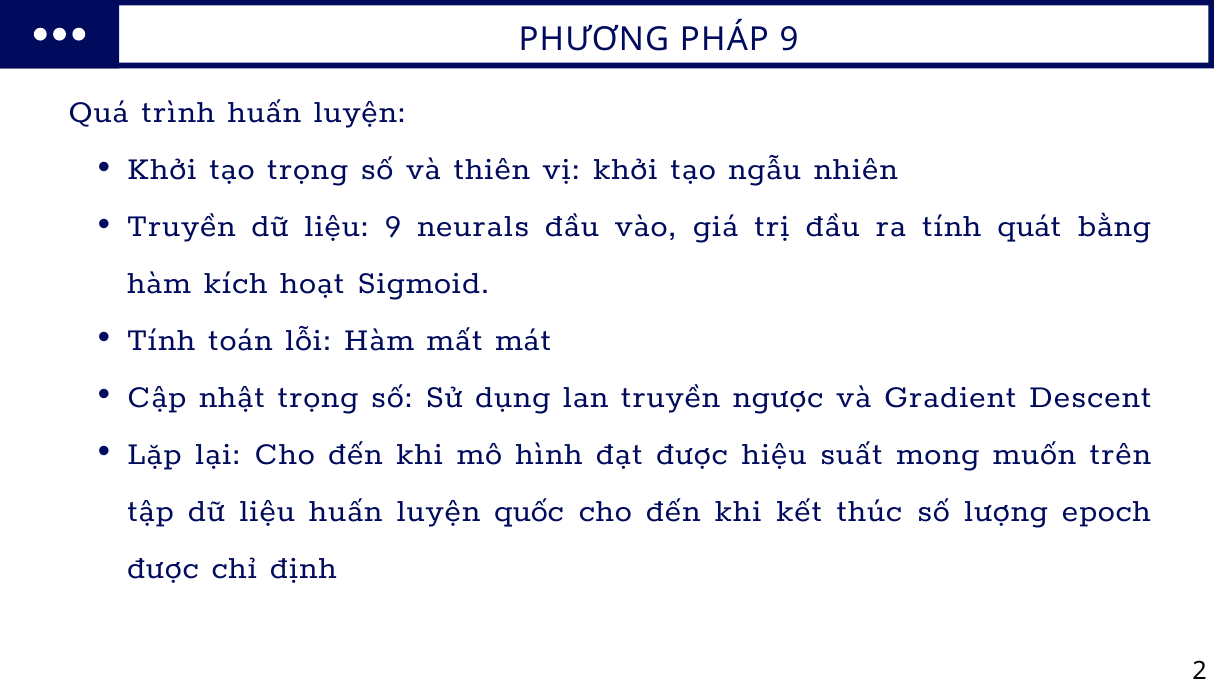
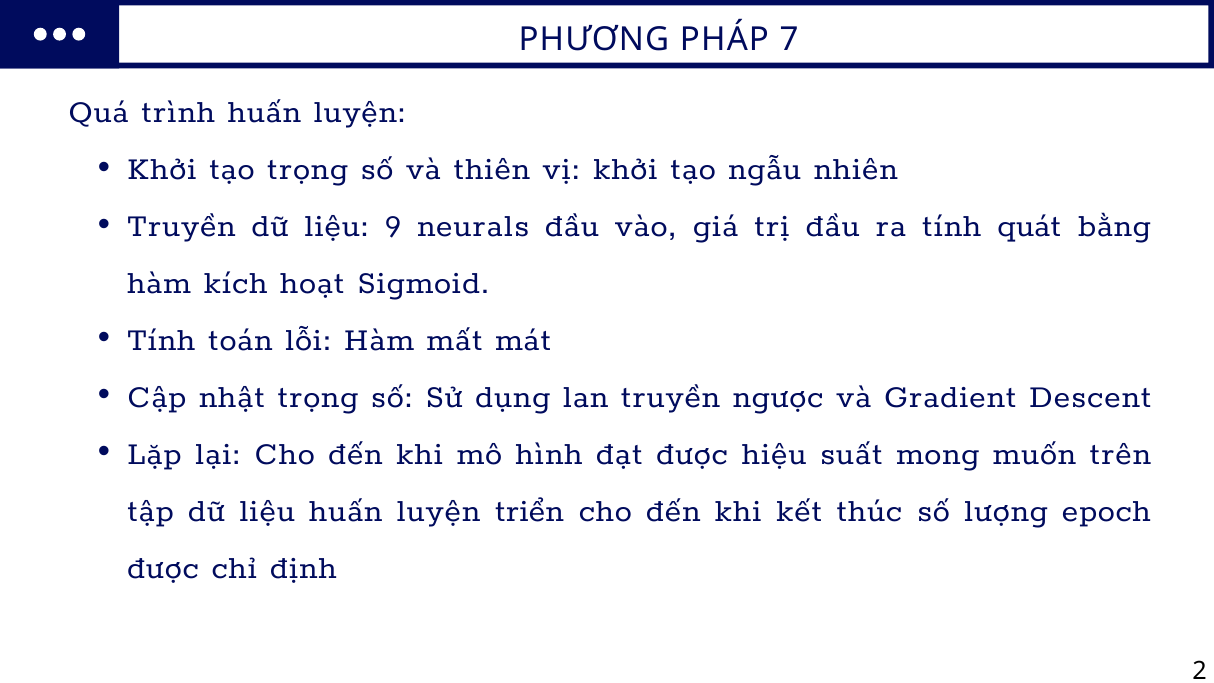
PHÁP 9: 9 -> 7 (789, 40)
quốc: quốc -> triển (529, 510)
